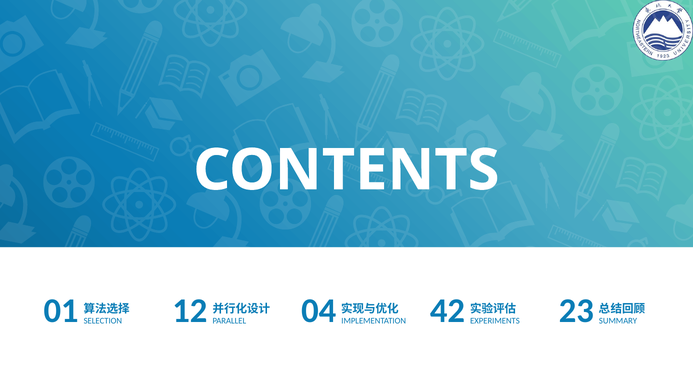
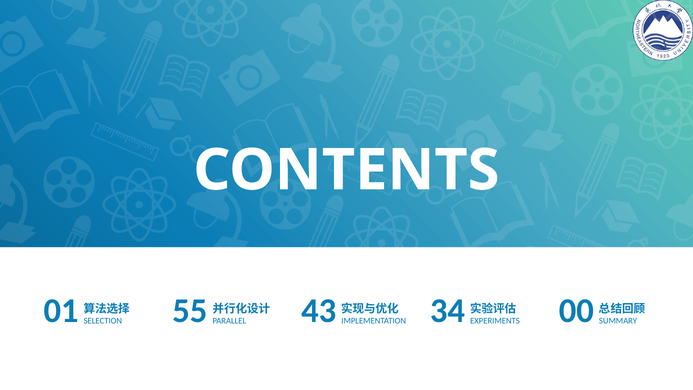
12: 12 -> 55 (190, 311)
04: 04 -> 43 (319, 311)
42: 42 -> 34 (447, 311)
23: 23 -> 00 (576, 311)
